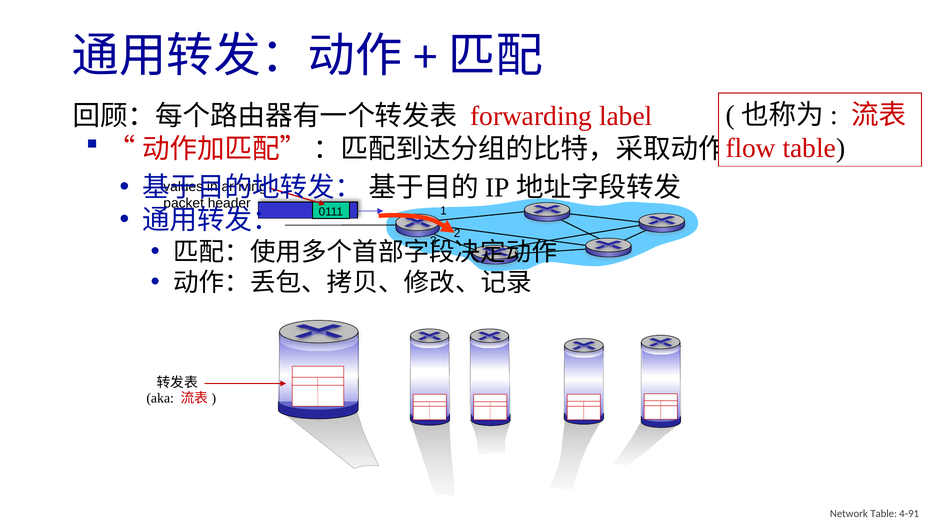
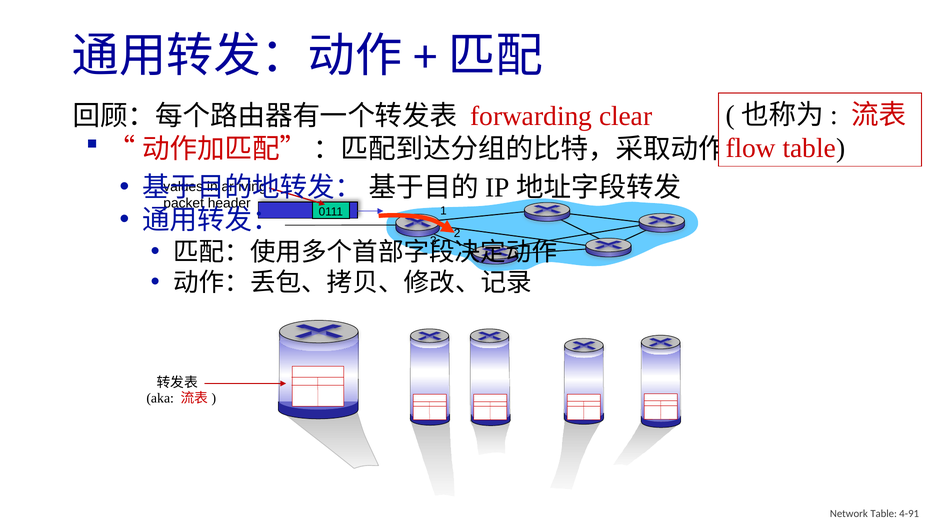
label: label -> clear (626, 116)
